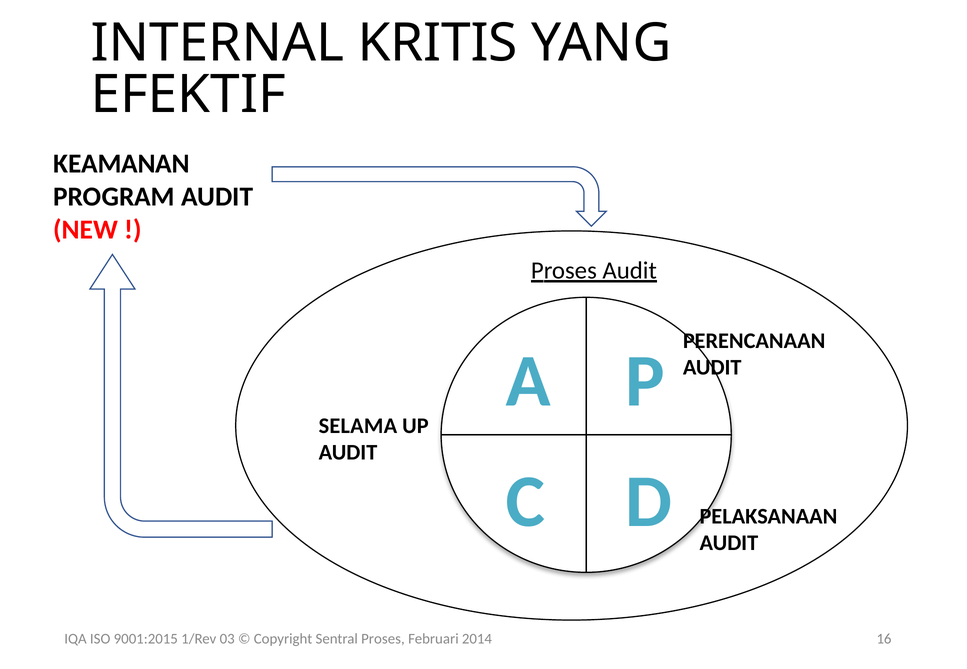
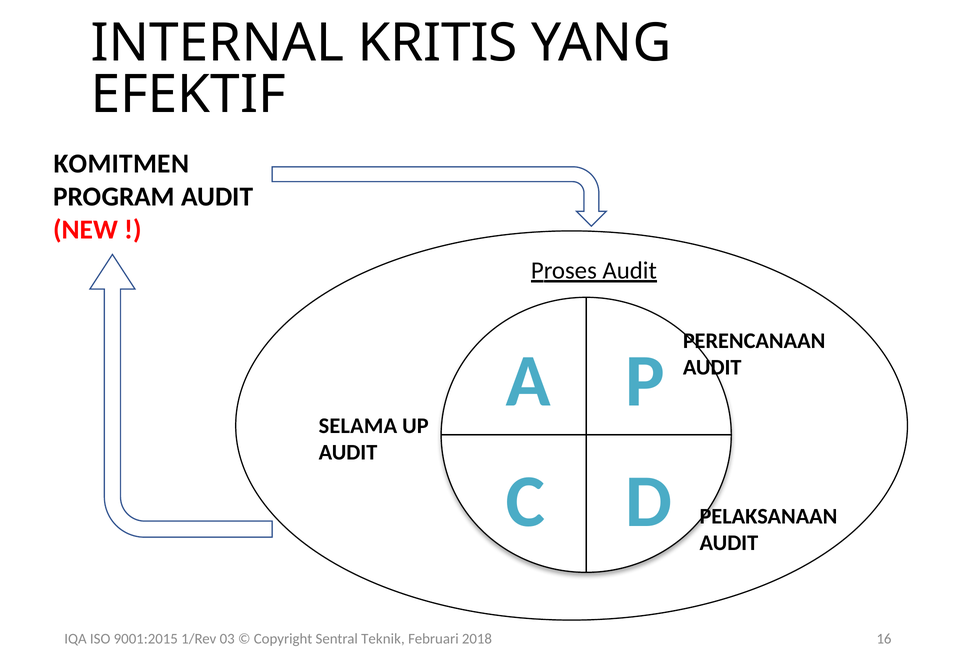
KEAMANAN: KEAMANAN -> KOMITMEN (121, 164)
Sentral Proses: Proses -> Teknik (383, 639)
2014: 2014 -> 2018 (477, 639)
